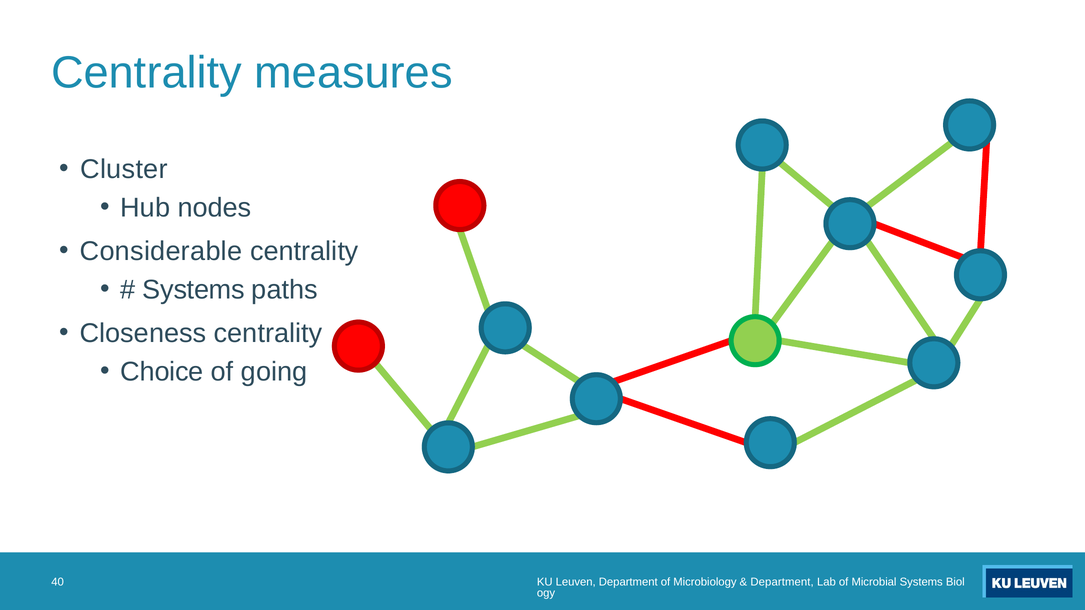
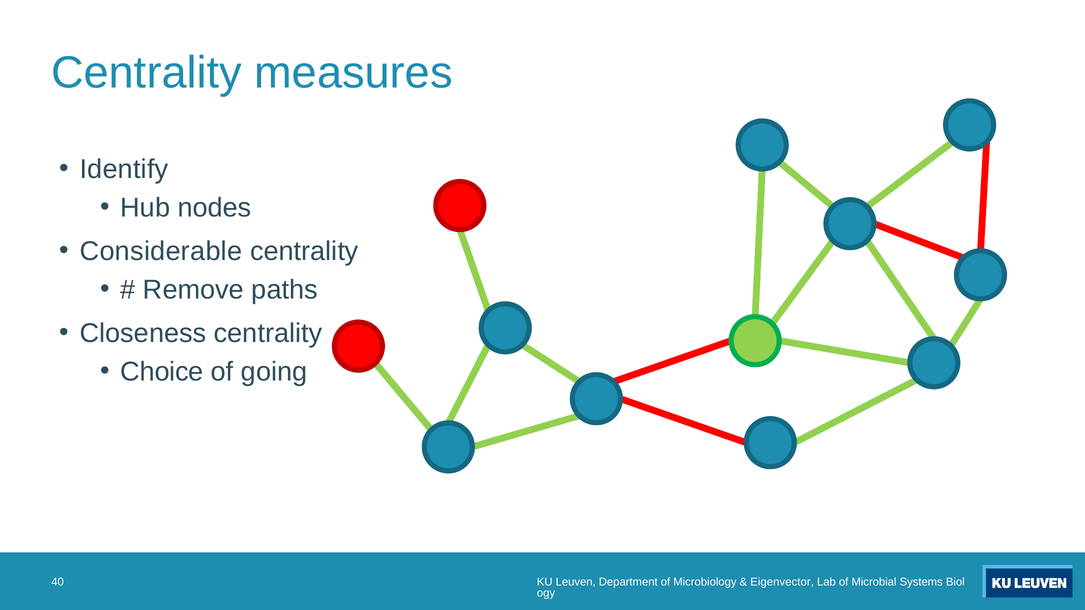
Cluster: Cluster -> Identify (124, 170)
Systems: Systems -> Remove (193, 290)
Department: Department -> Eigenvector (782, 582)
